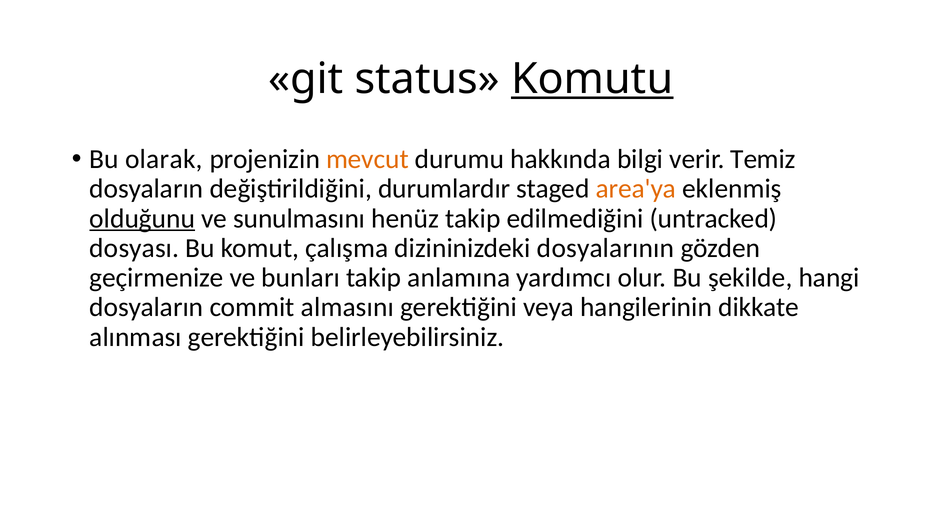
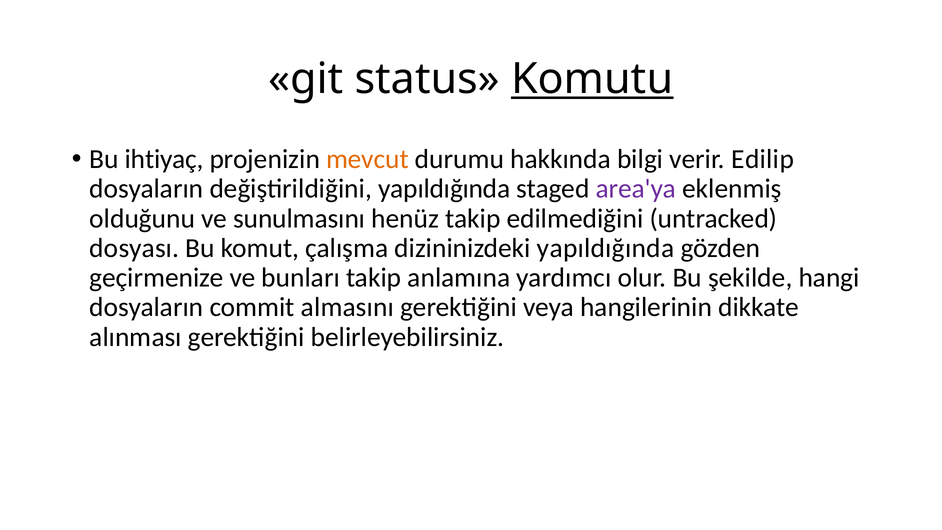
olarak: olarak -> ihtiyaç (164, 159)
Temiz: Temiz -> Edilip (763, 159)
değiştirildiğini durumlardır: durumlardır -> yapıldığında (444, 189)
area'ya colour: orange -> purple (636, 189)
olduğunu underline: present -> none (142, 218)
dizininizdeki dosyalarının: dosyalarının -> yapıldığında (606, 248)
